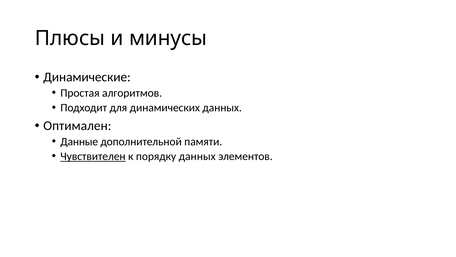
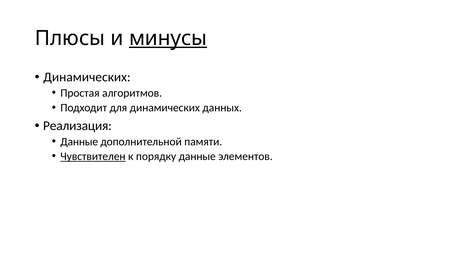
минусы underline: none -> present (168, 38)
Динамические: Динамические -> Динамических (87, 77)
Оптимален: Оптимален -> Реализация (77, 126)
порядку данных: данных -> данные (197, 156)
